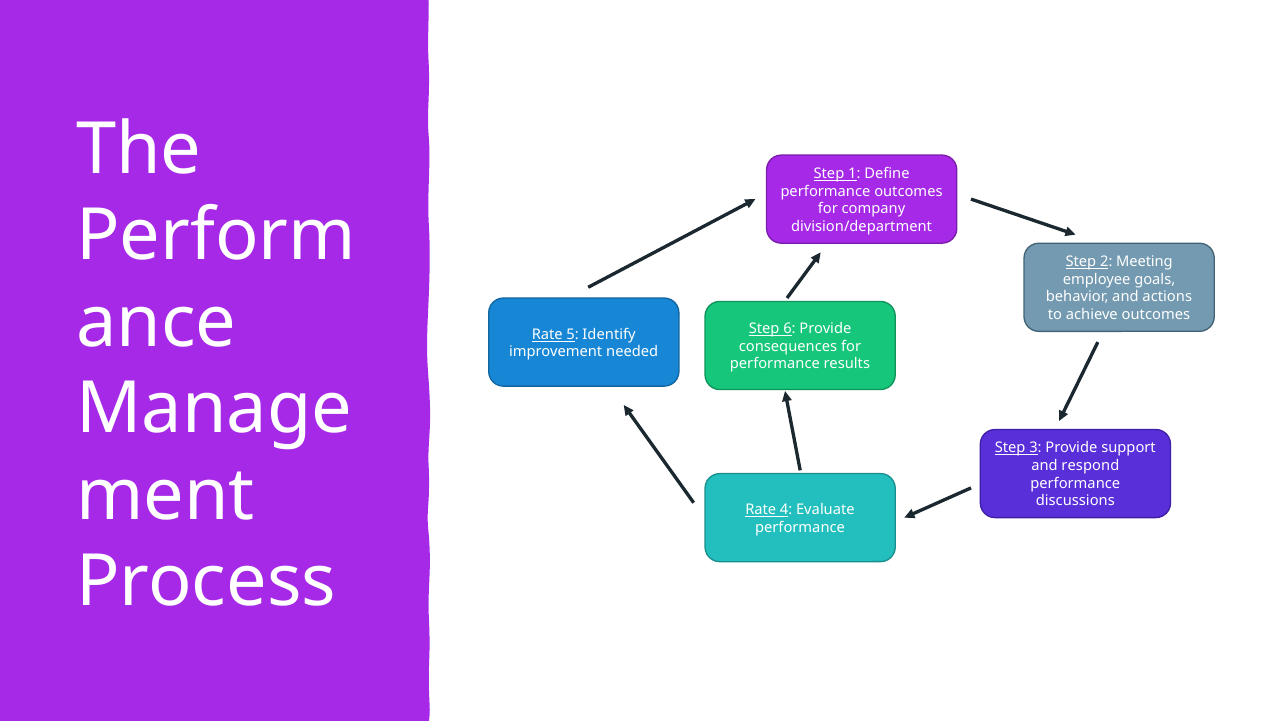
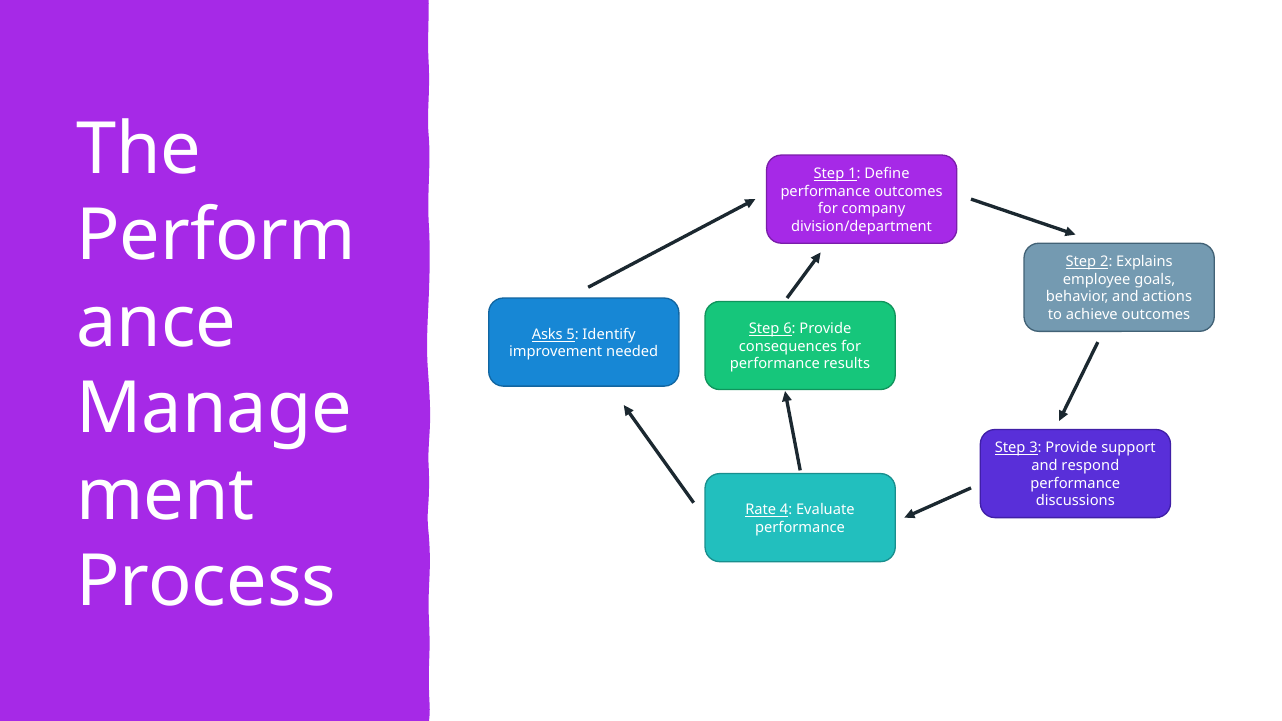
Meeting: Meeting -> Explains (1144, 262)
Rate: Rate -> Asks (547, 334)
